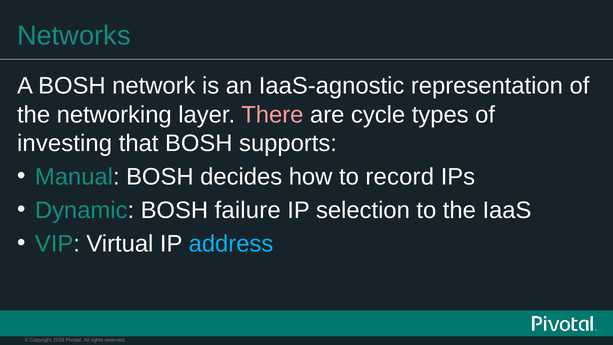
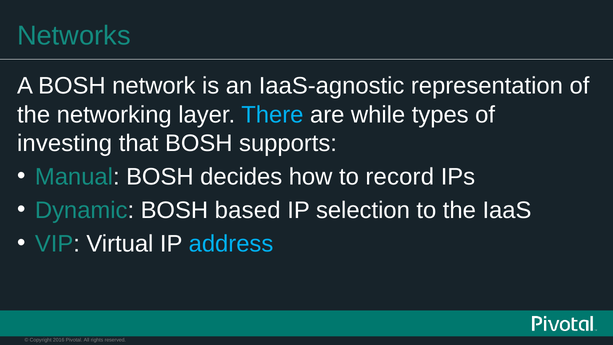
There colour: pink -> light blue (272, 115)
cycle: cycle -> while (378, 115)
failure: failure -> based (248, 210)
